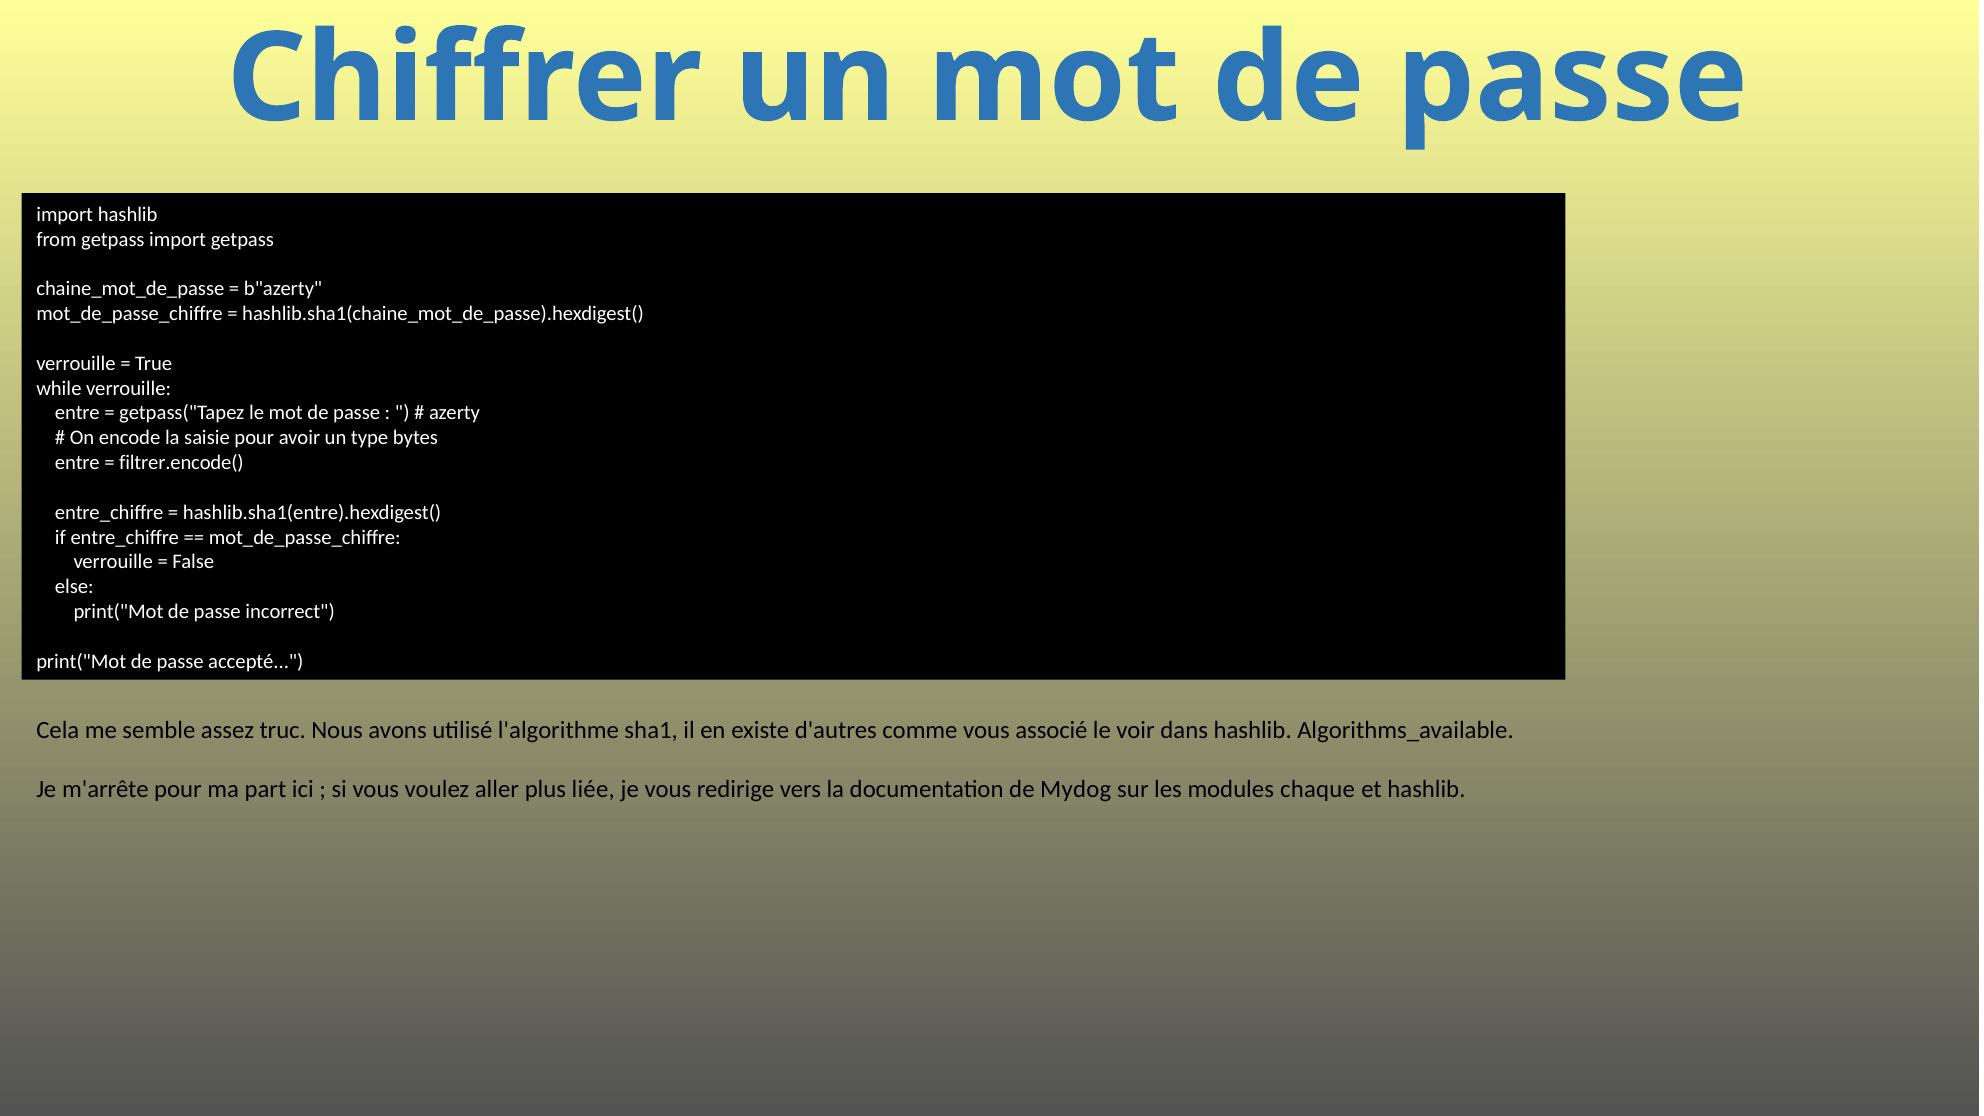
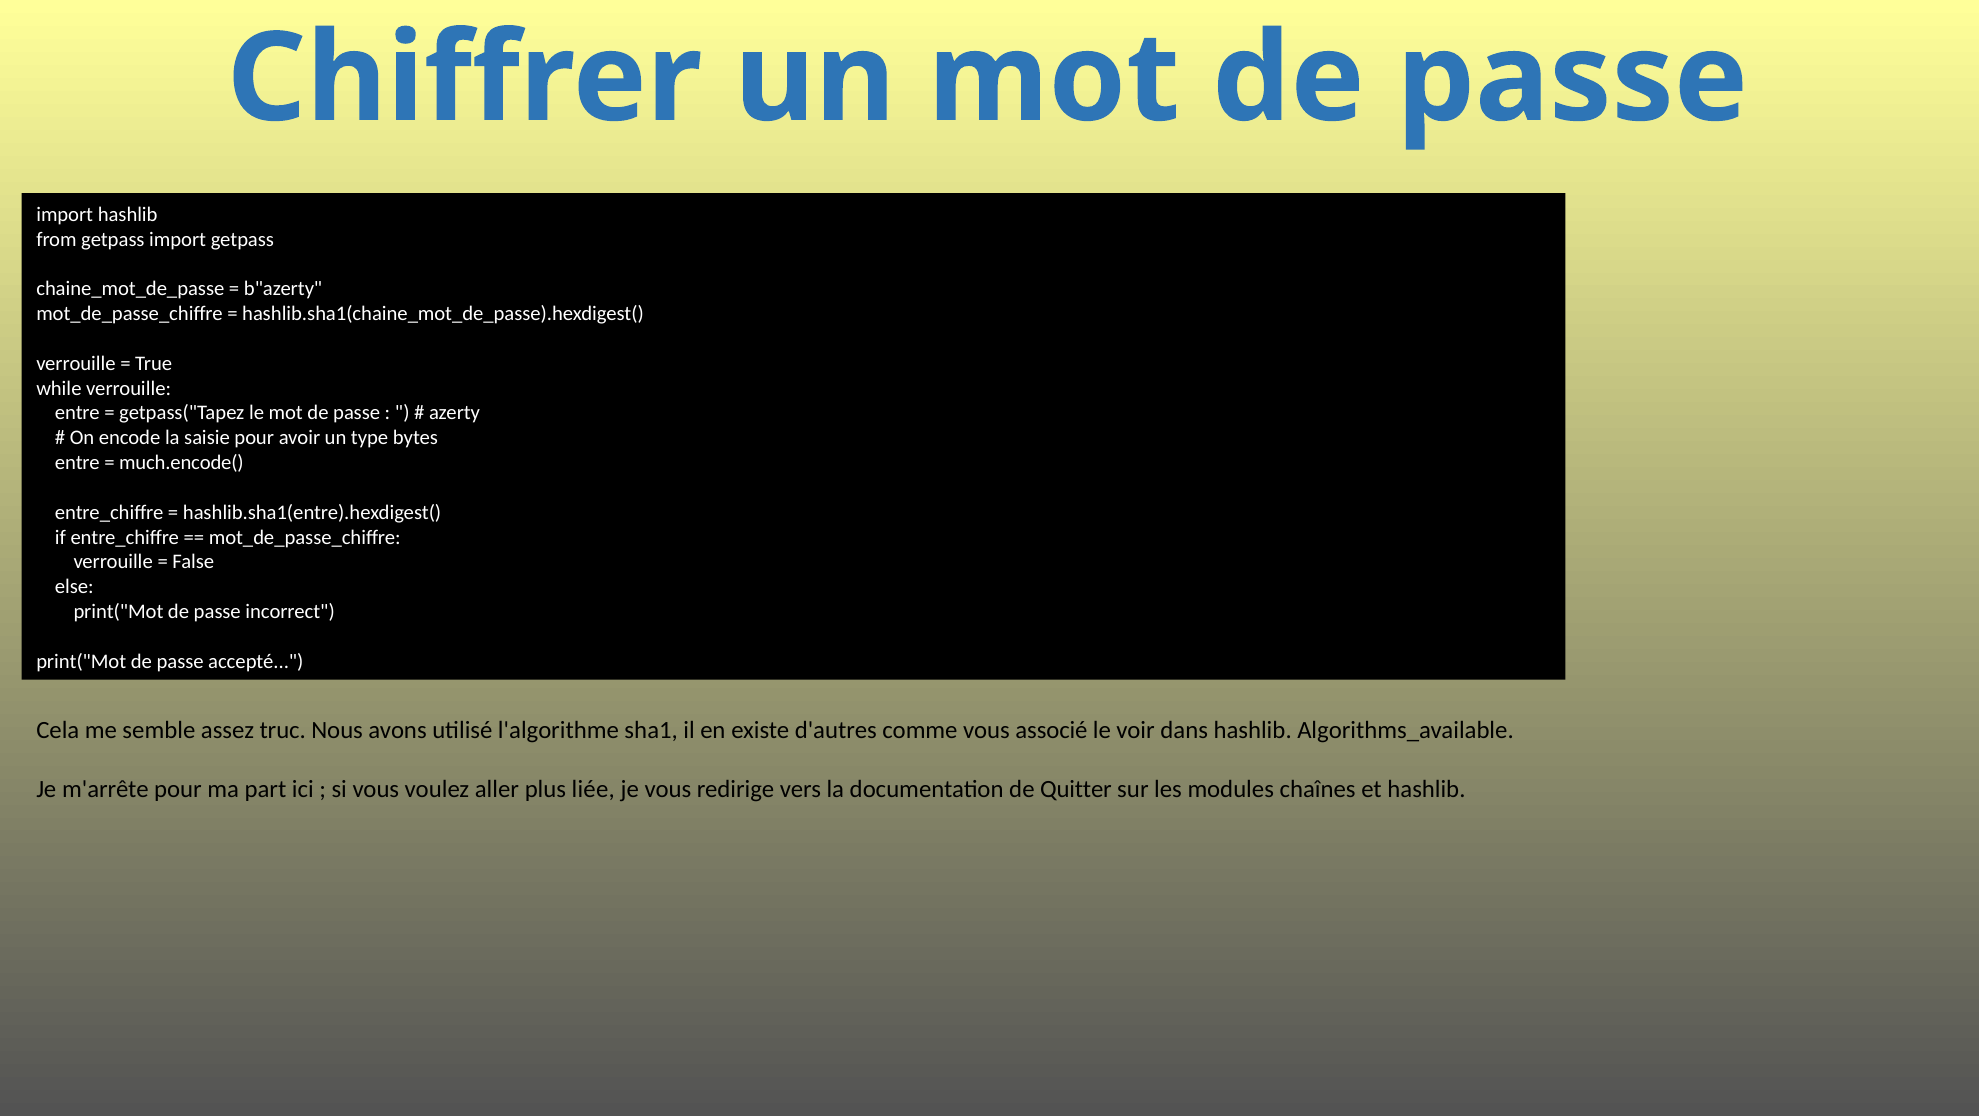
filtrer.encode(: filtrer.encode( -> much.encode( (181, 463)
Mydog: Mydog -> Quitter (1076, 790)
chaque: chaque -> chaînes (1318, 790)
